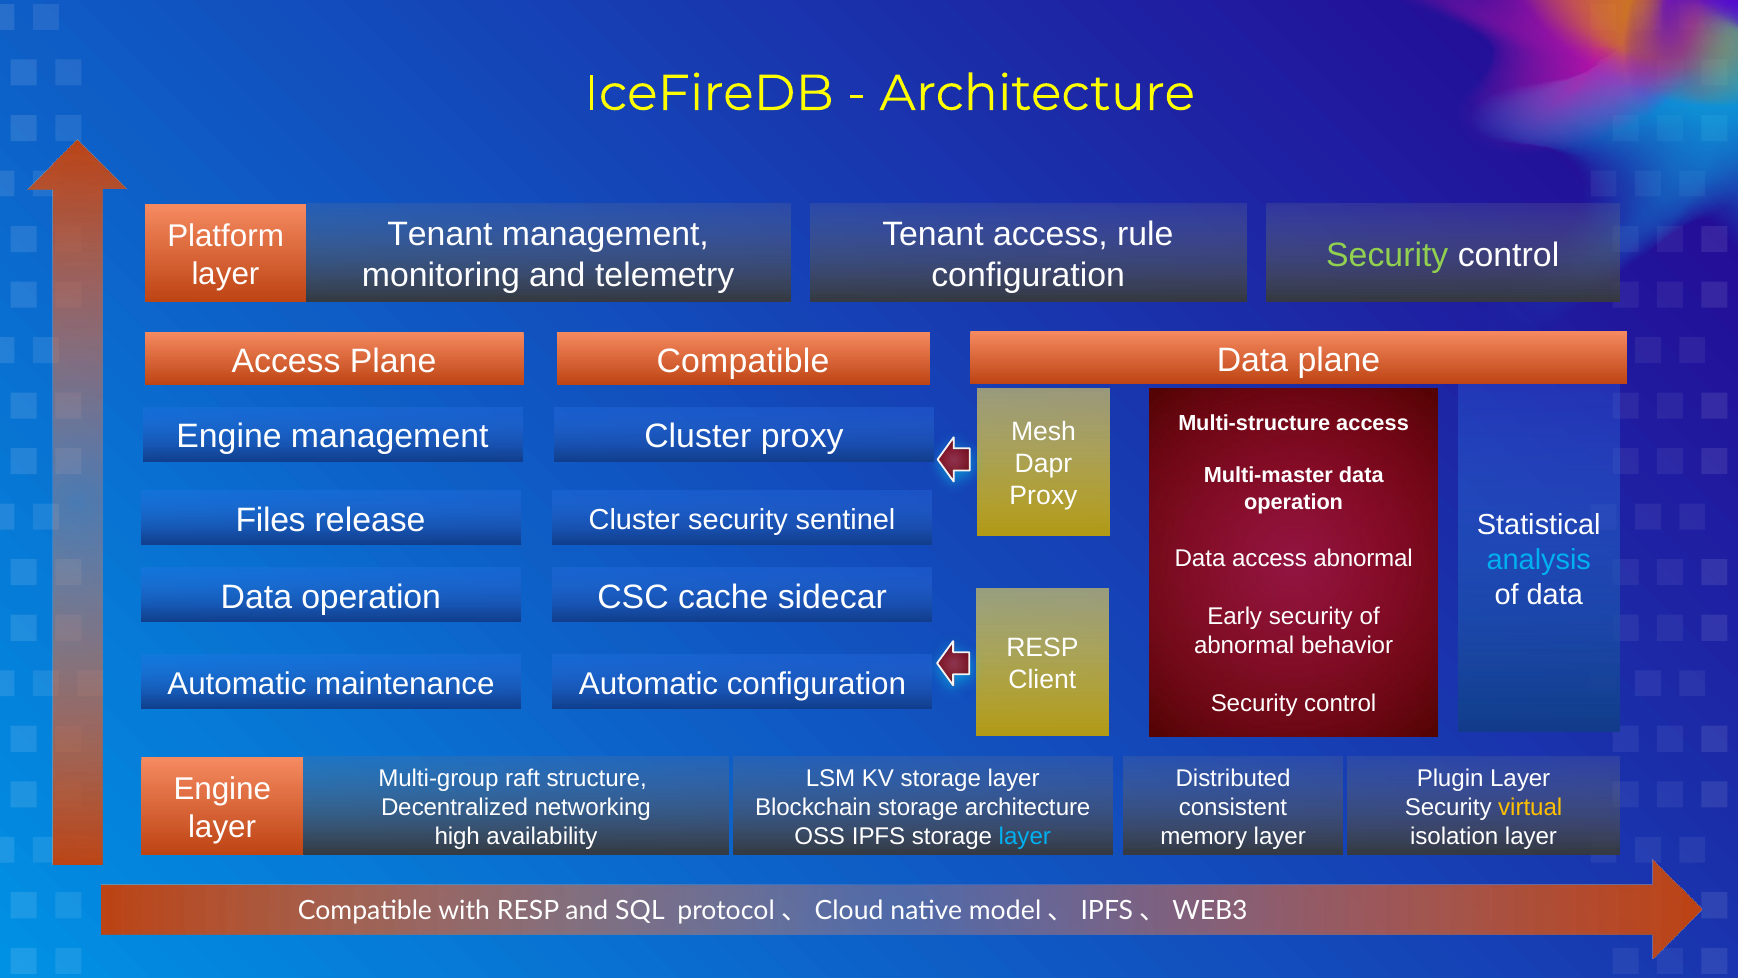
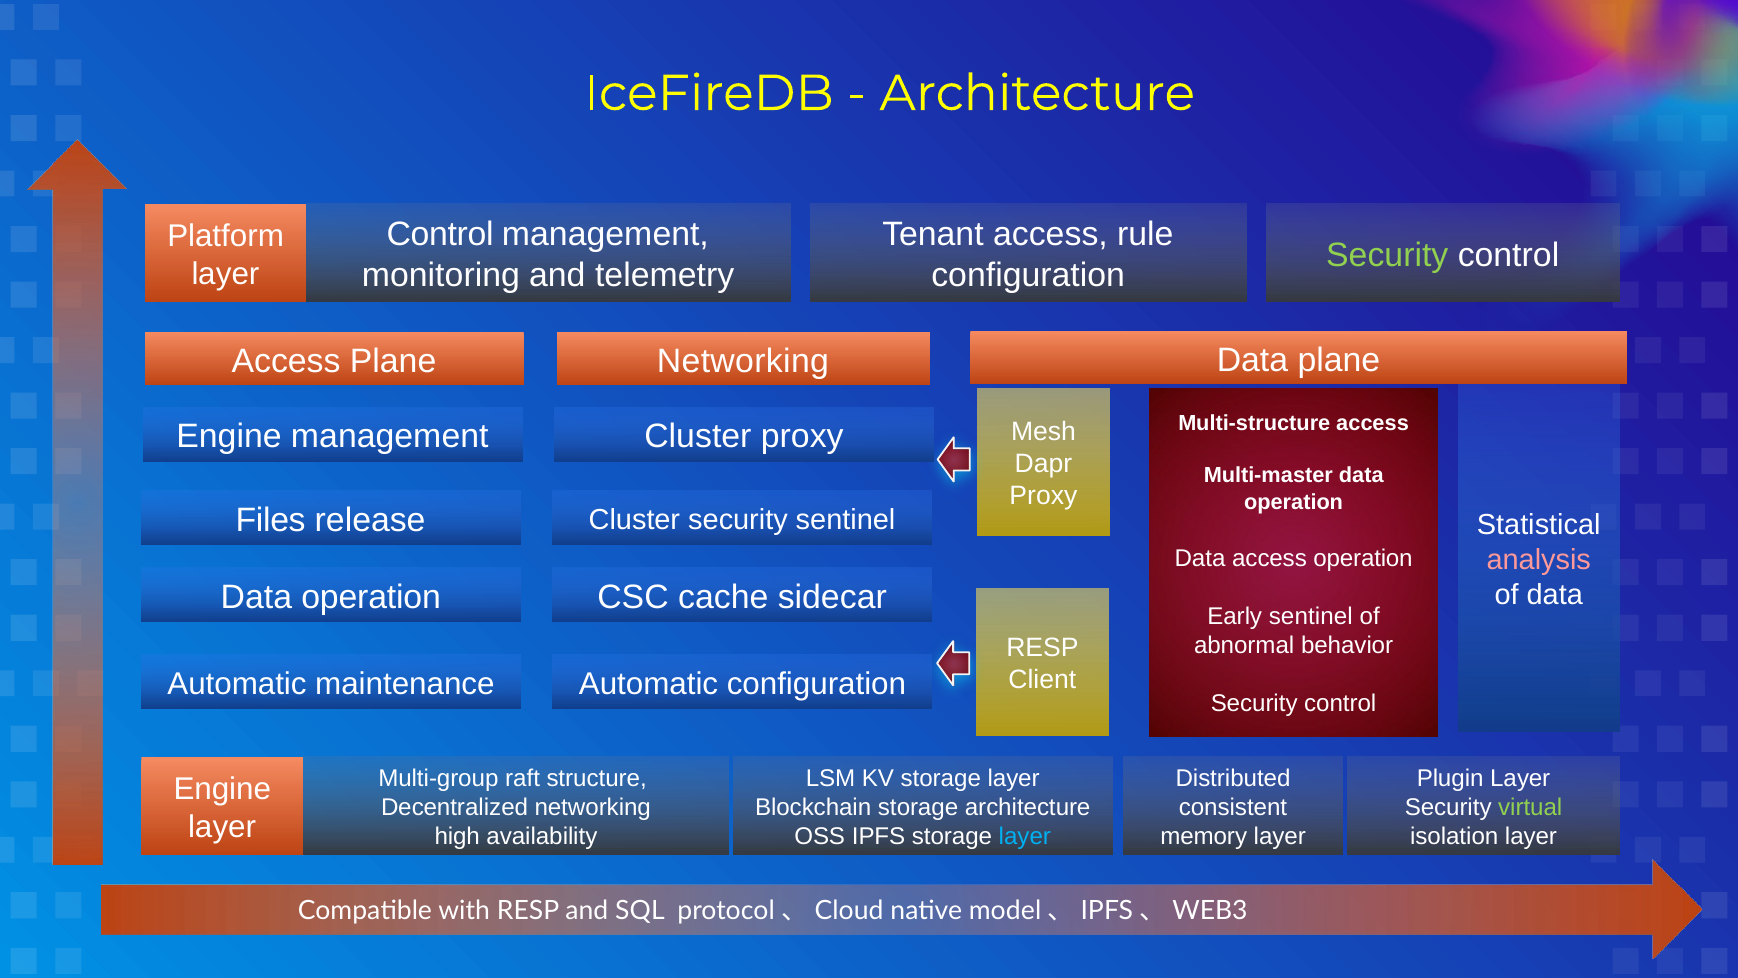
Tenant: Tenant -> Control (440, 235)
Plane Compatible: Compatible -> Networking (743, 361)
analysis colour: light blue -> pink (1539, 560)
access abnormal: abnormal -> operation (1363, 559)
Early security: security -> sentinel (1311, 617)
virtual colour: yellow -> light green (1530, 807)
